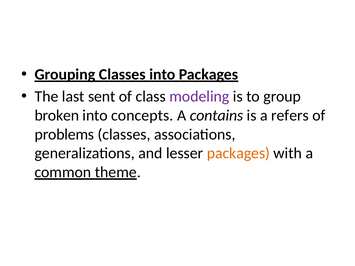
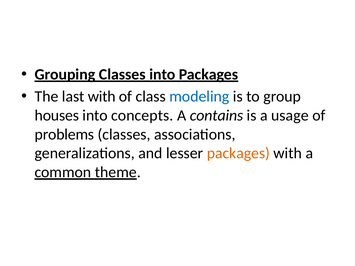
last sent: sent -> with (102, 97)
modeling colour: purple -> blue (199, 97)
broken: broken -> houses (57, 116)
refers: refers -> usage (290, 116)
